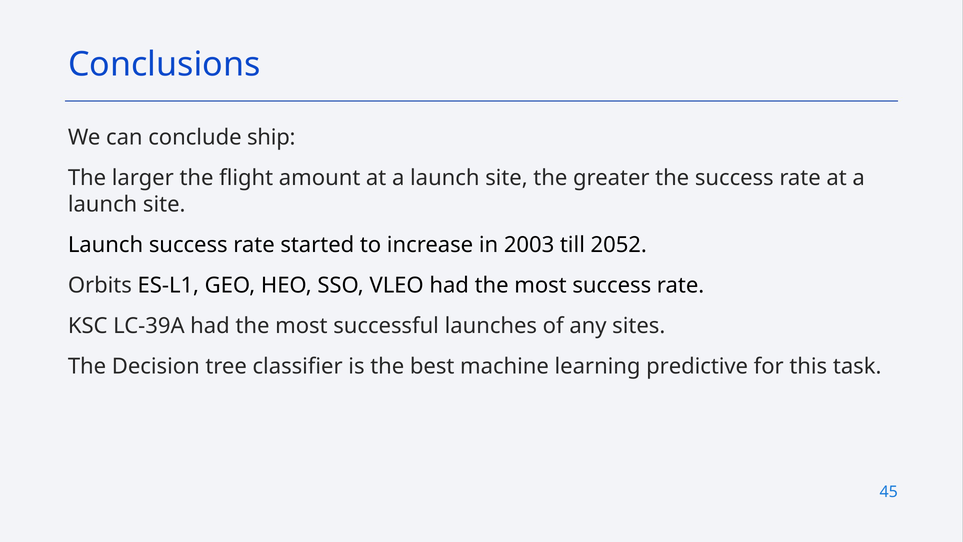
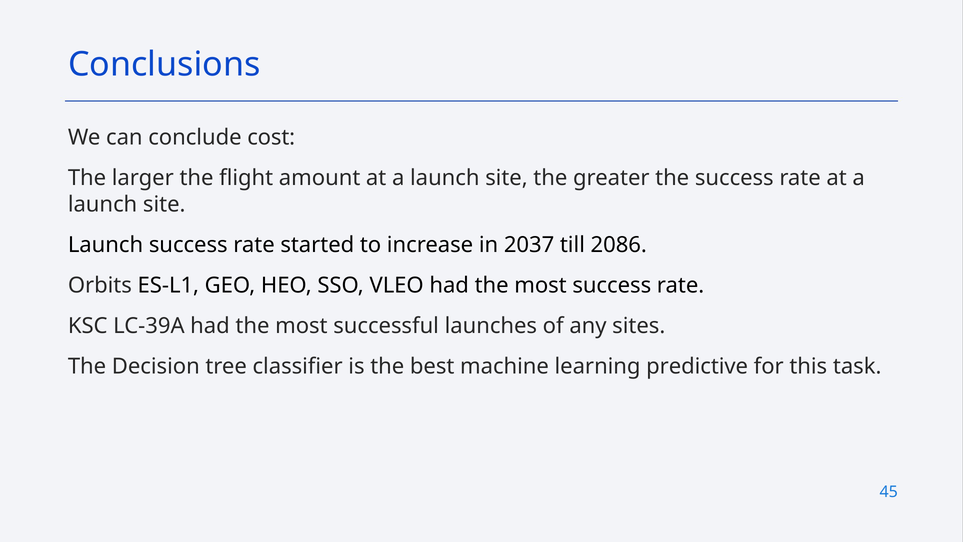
ship: ship -> cost (271, 137)
2003: 2003 -> 2037 (529, 245)
2052: 2052 -> 2086 (619, 245)
